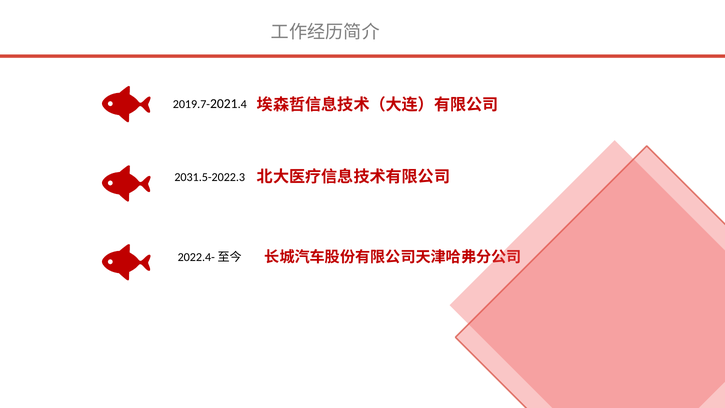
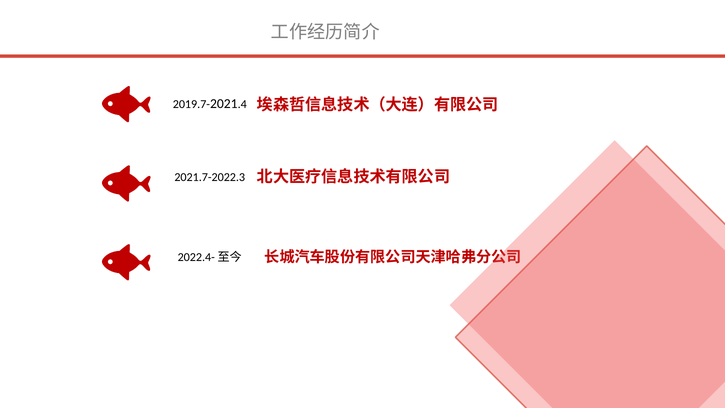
2031.5-2022.3: 2031.5-2022.3 -> 2021.7-2022.3 (210, 177)
